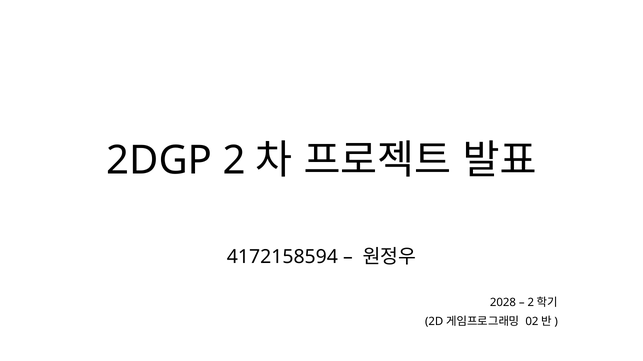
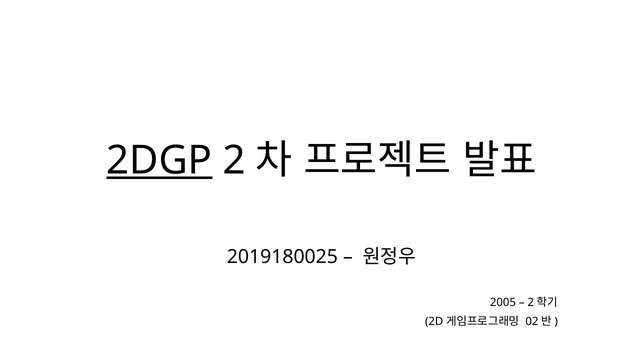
2DGP underline: none -> present (159, 161)
4172158594: 4172158594 -> 2019180025 (282, 257)
2028: 2028 -> 2005 (503, 303)
